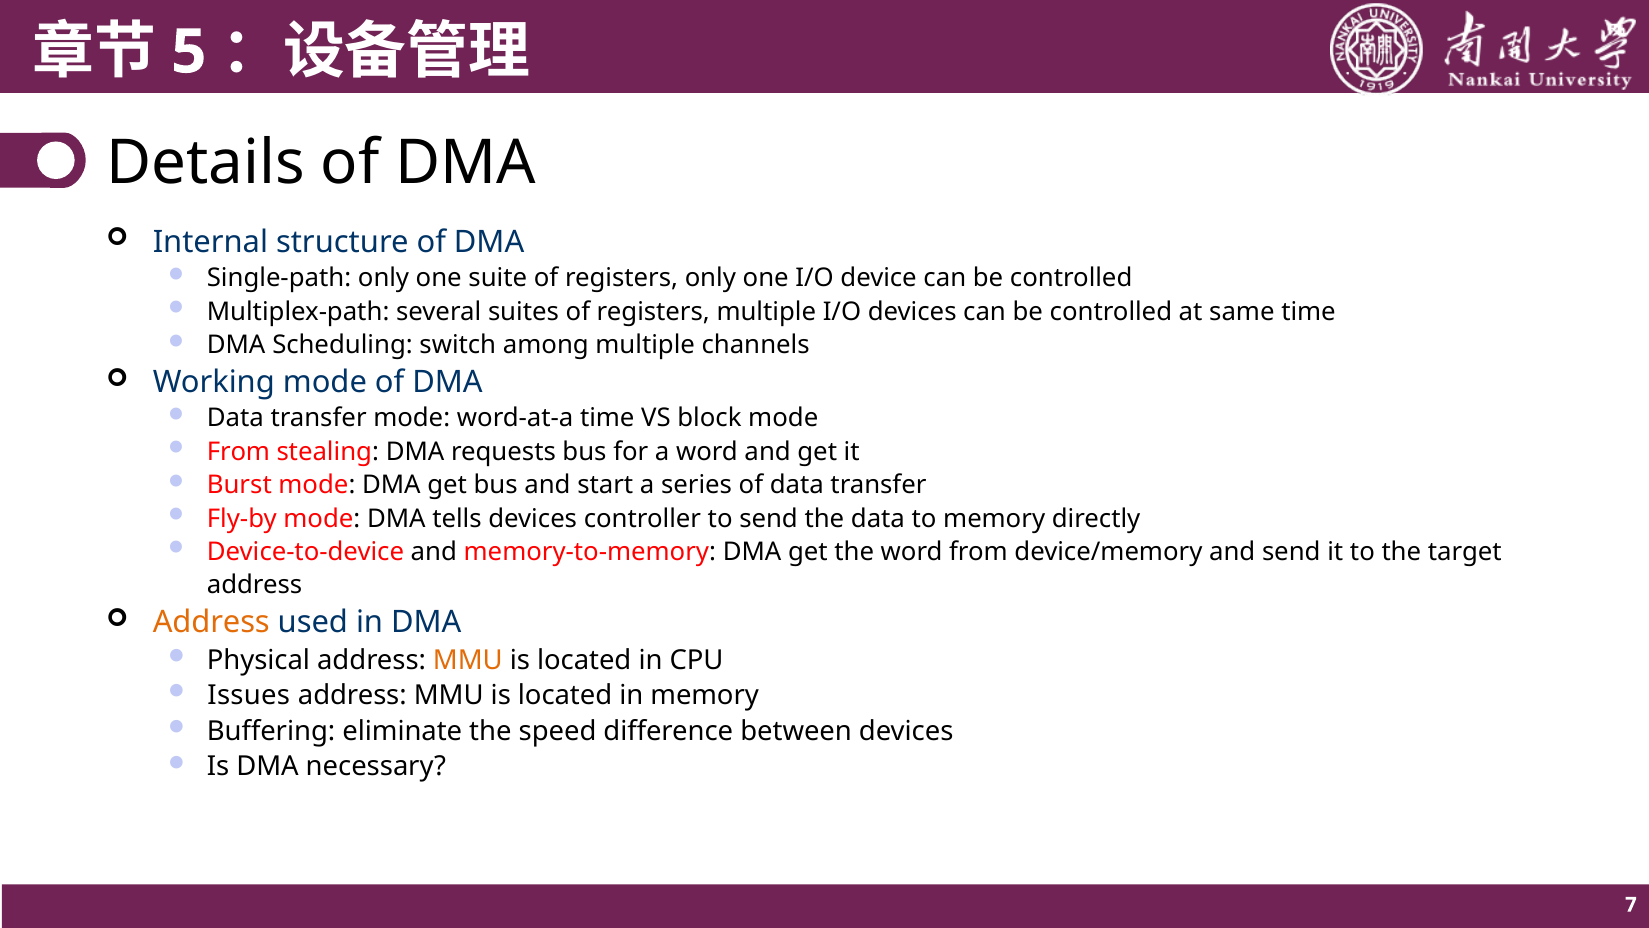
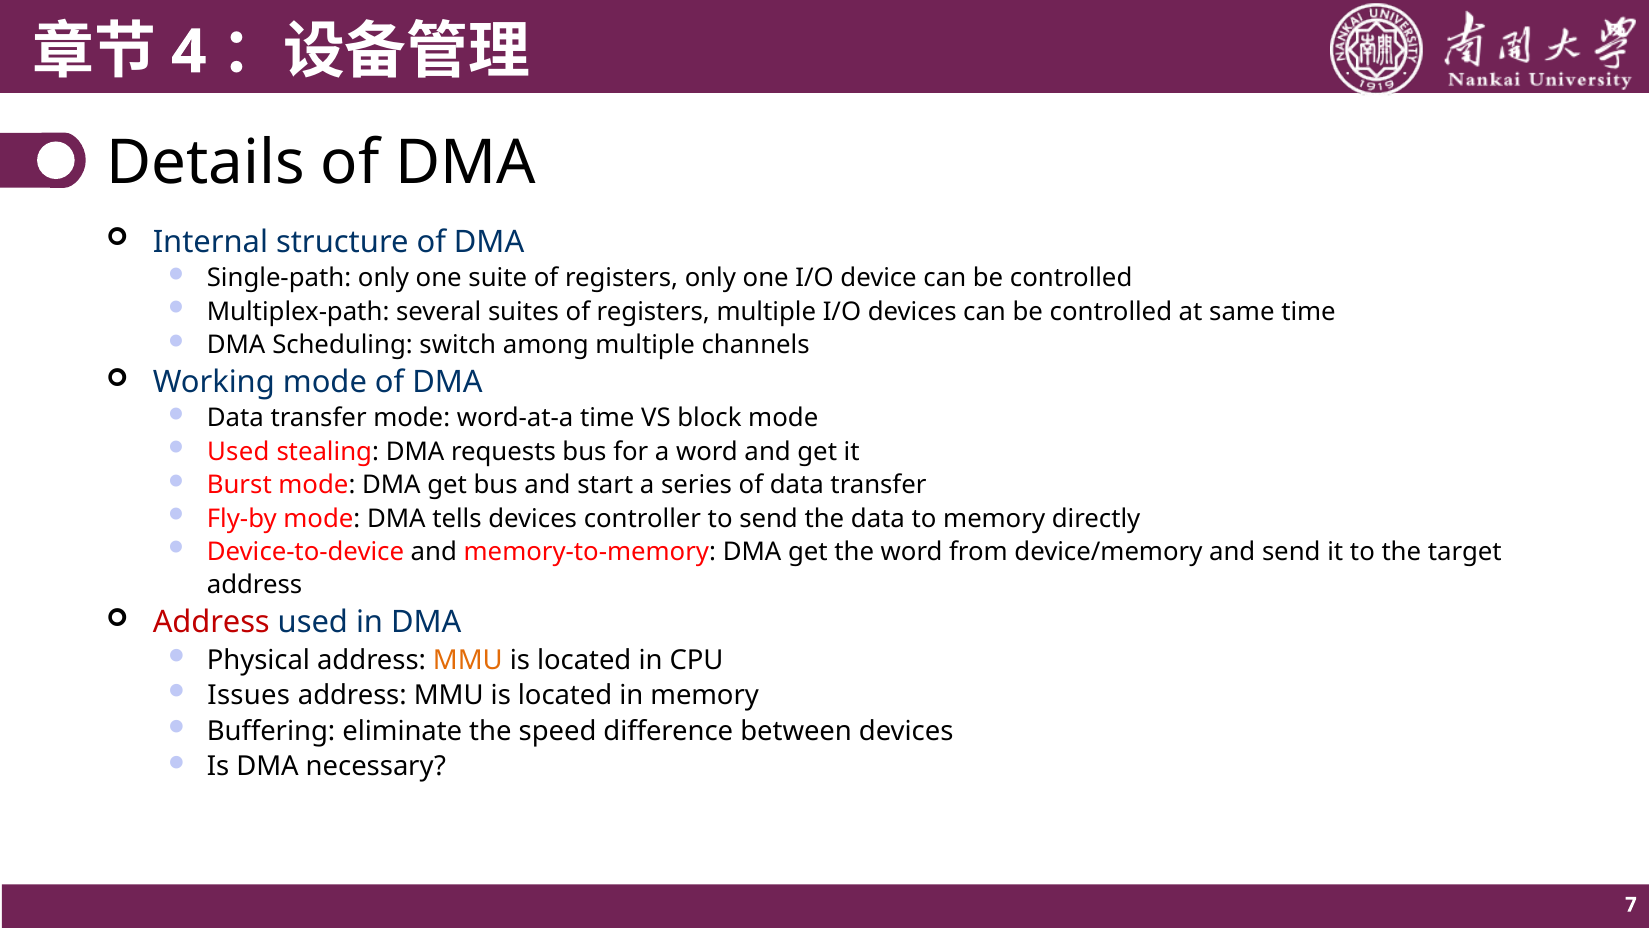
5: 5 -> 4 (189, 52)
From: From -> Used (238, 452)
Address colour: orange -> red (211, 622)
